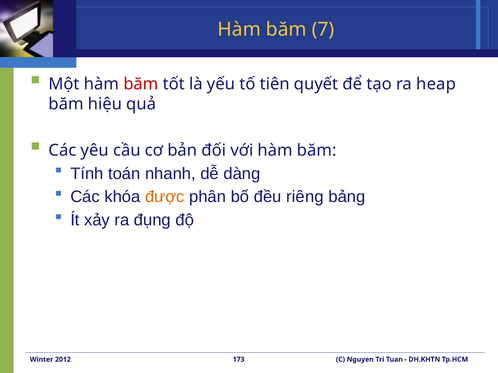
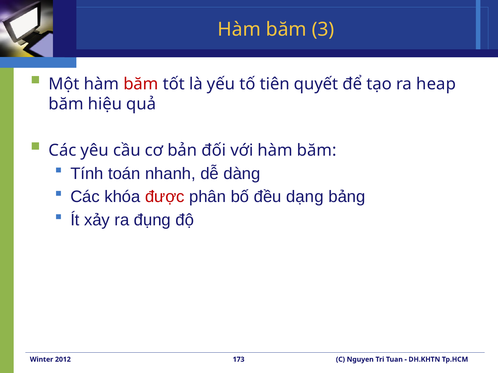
7: 7 -> 3 (323, 29)
được colour: orange -> red (165, 197)
riêng: riêng -> dạng (305, 197)
